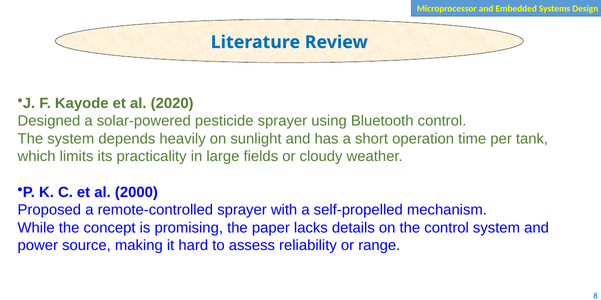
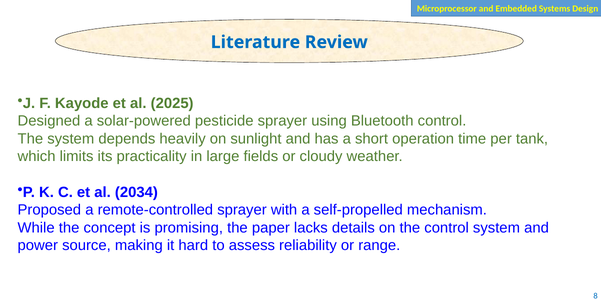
2020: 2020 -> 2025 (172, 103)
2000: 2000 -> 2034 (136, 192)
